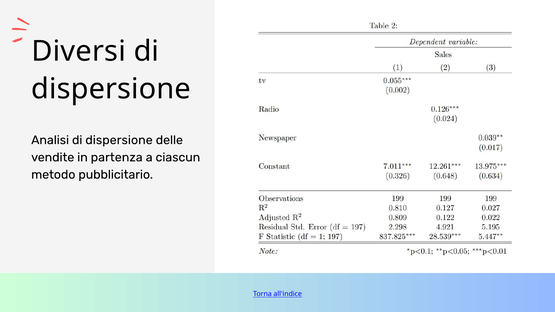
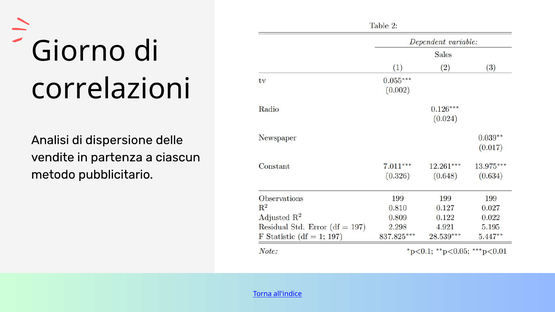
Diversi: Diversi -> Giorno (79, 51)
dispersione: dispersione -> correlazioni (111, 89)
